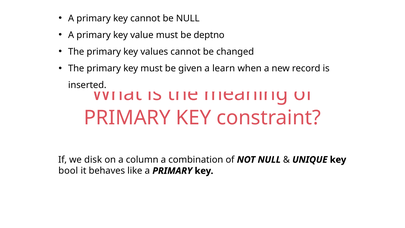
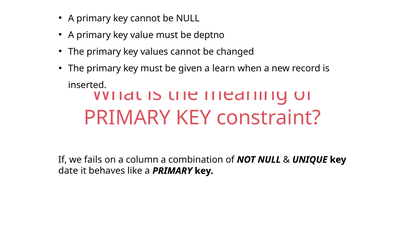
disk: disk -> fails (93, 160)
bool: bool -> date (68, 171)
